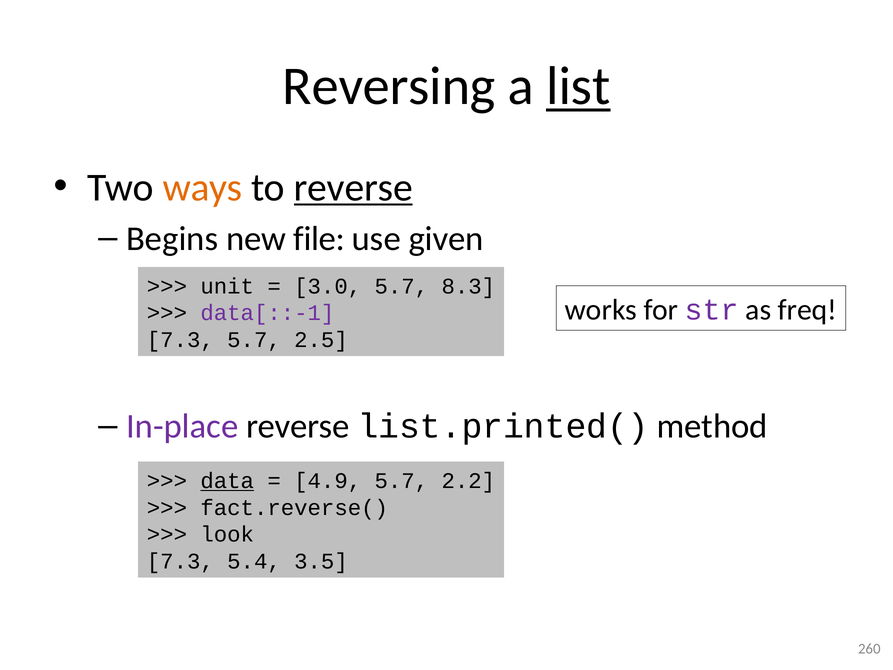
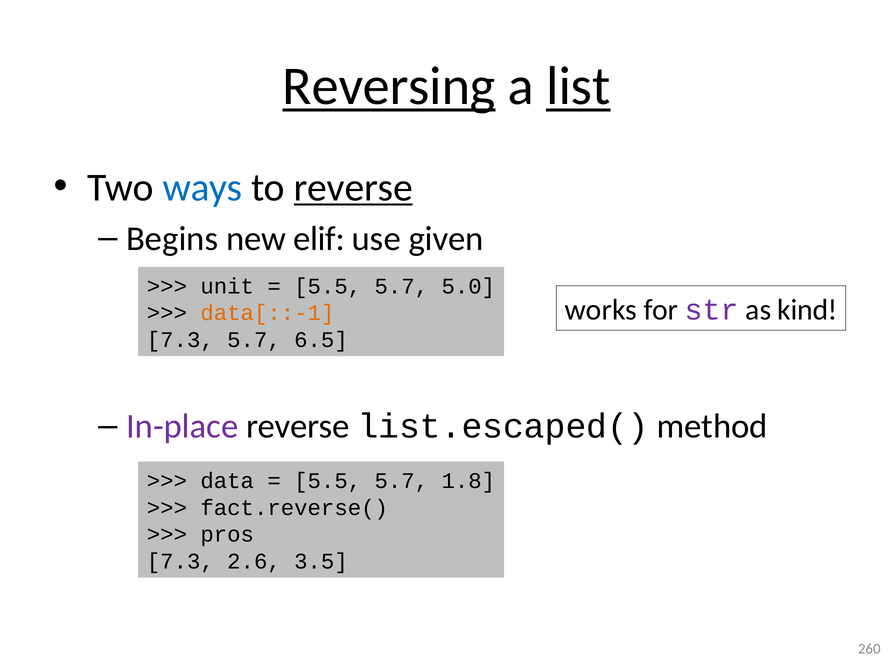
Reversing underline: none -> present (389, 86)
ways colour: orange -> blue (203, 187)
file: file -> elif (319, 239)
3.0: 3.0 -> 5.5 (328, 286)
8.3: 8.3 -> 5.0 (468, 286)
freq: freq -> kind (808, 310)
data[::-1 colour: purple -> orange (267, 313)
2.5: 2.5 -> 6.5 (321, 340)
list.printed(: list.printed( -> list.escaped( (503, 426)
data underline: present -> none (227, 481)
4.9: 4.9 -> 5.5 (328, 481)
2.2: 2.2 -> 1.8 (468, 481)
look: look -> pros (227, 534)
5.4: 5.4 -> 2.6 (254, 561)
